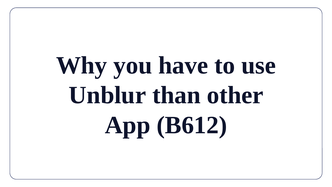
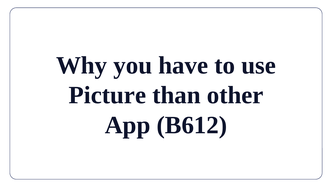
Unblur: Unblur -> Picture (107, 95)
